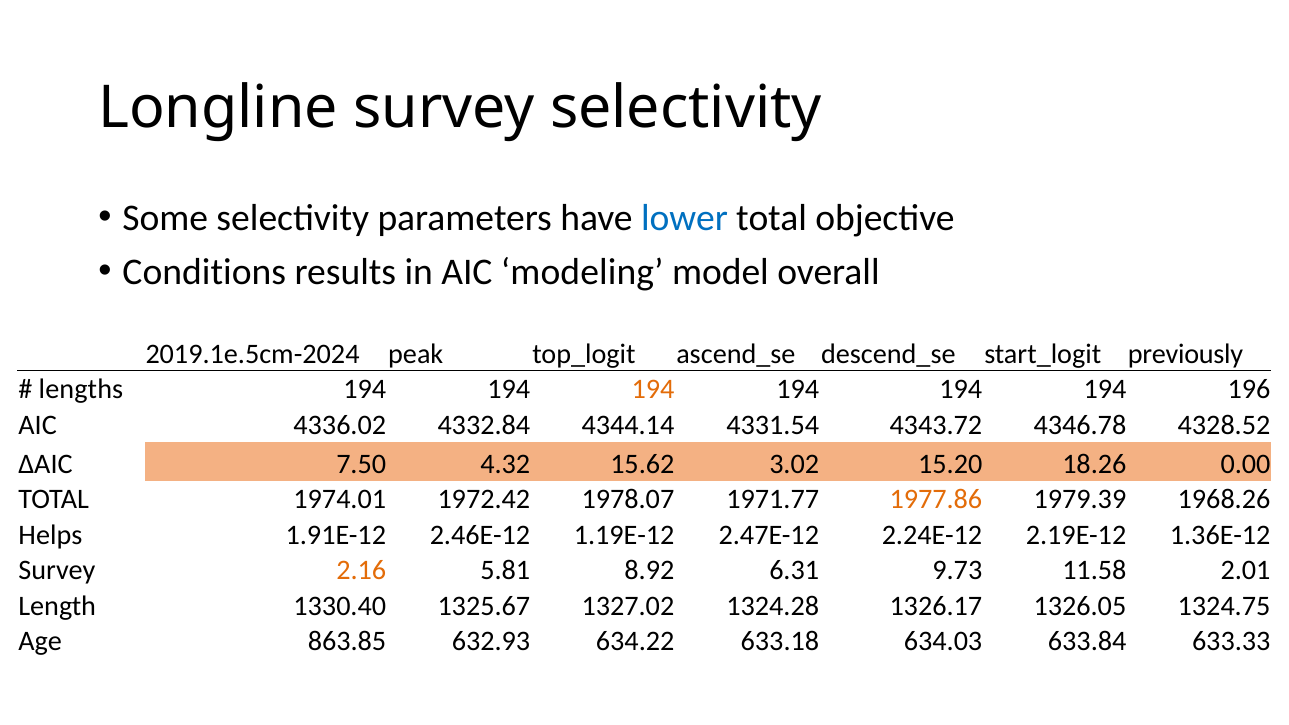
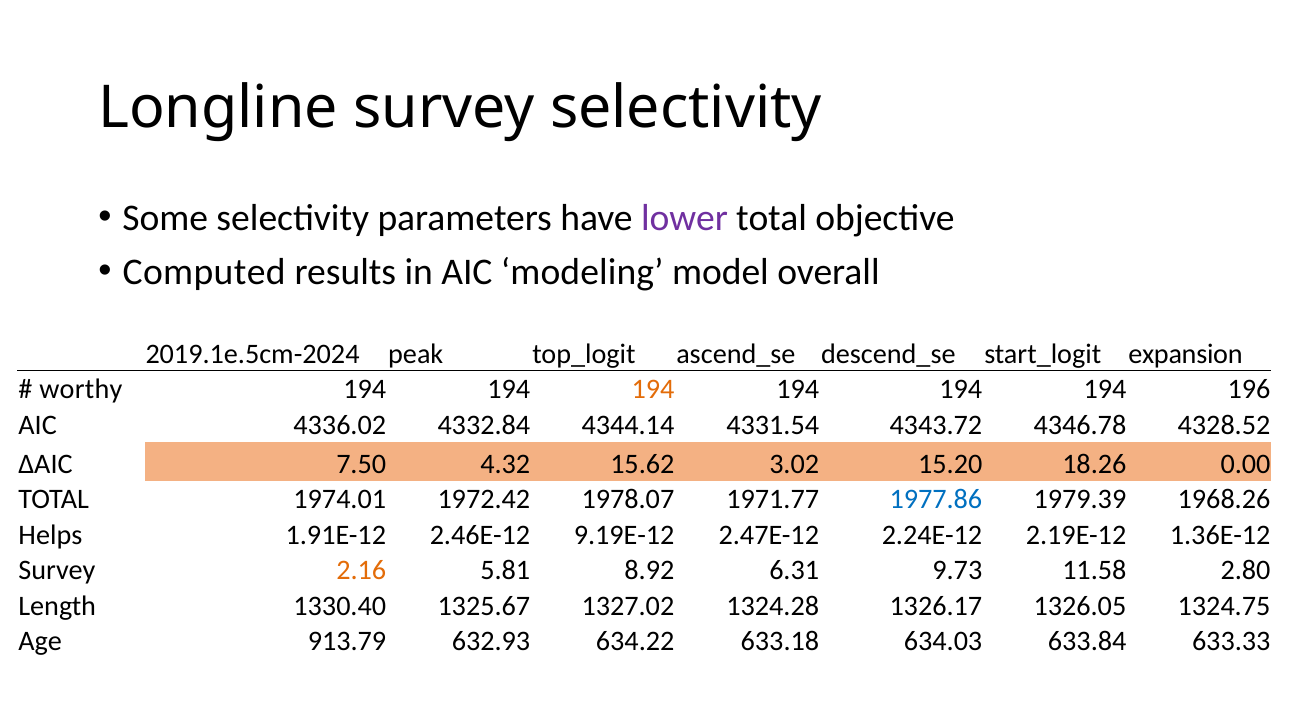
lower colour: blue -> purple (685, 218)
Conditions: Conditions -> Computed (204, 272)
previously: previously -> expansion (1185, 354)
lengths: lengths -> worthy (81, 389)
1977.86 colour: orange -> blue (936, 499)
1.19E-12: 1.19E-12 -> 9.19E-12 (624, 535)
2.01: 2.01 -> 2.80 (1246, 570)
863.85: 863.85 -> 913.79 (347, 641)
